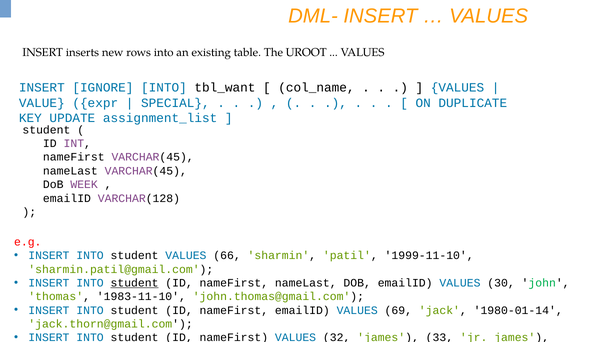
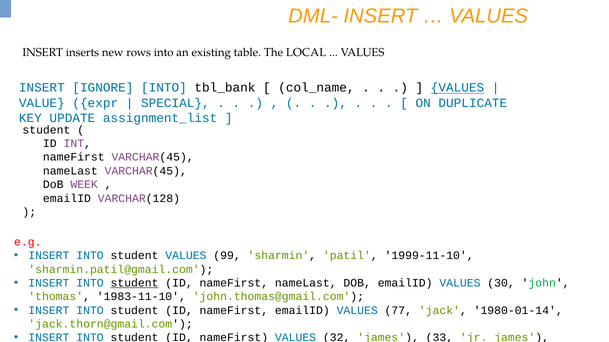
UROOT: UROOT -> LOCAL (306, 53)
tbl_want: tbl_want -> tbl_bank (225, 88)
VALUES underline: none -> present (457, 88)
66: 66 -> 99 (227, 256)
69: 69 -> 77 (398, 311)
